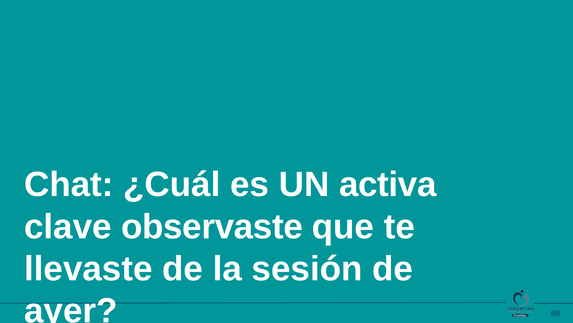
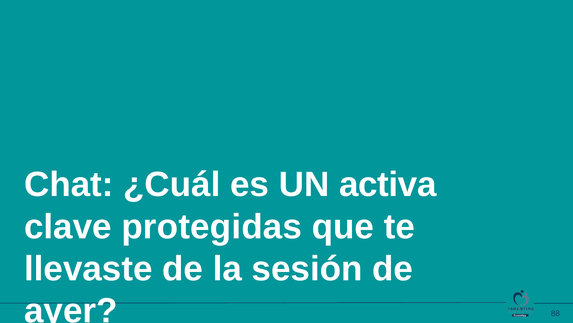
observaste: observaste -> protegidas (212, 226)
